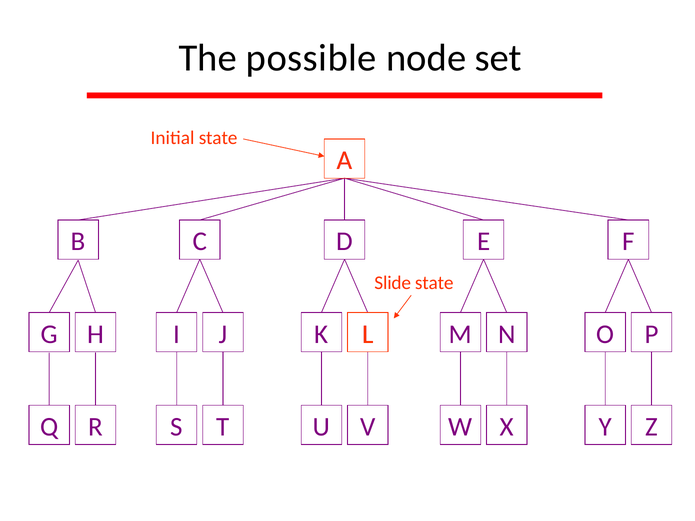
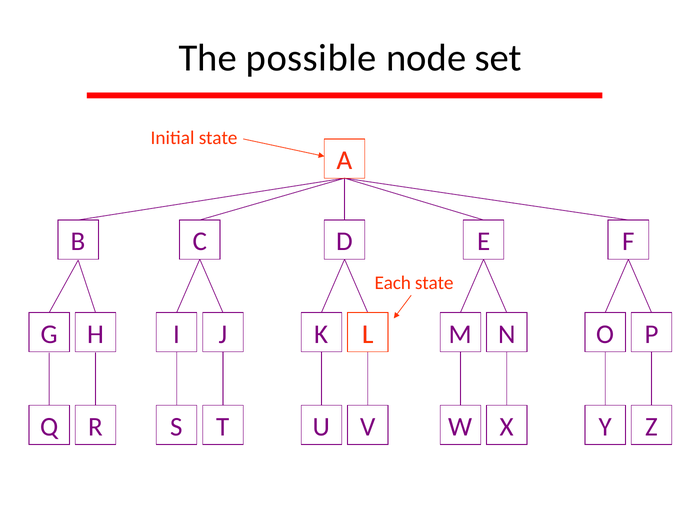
Slide: Slide -> Each (393, 283)
